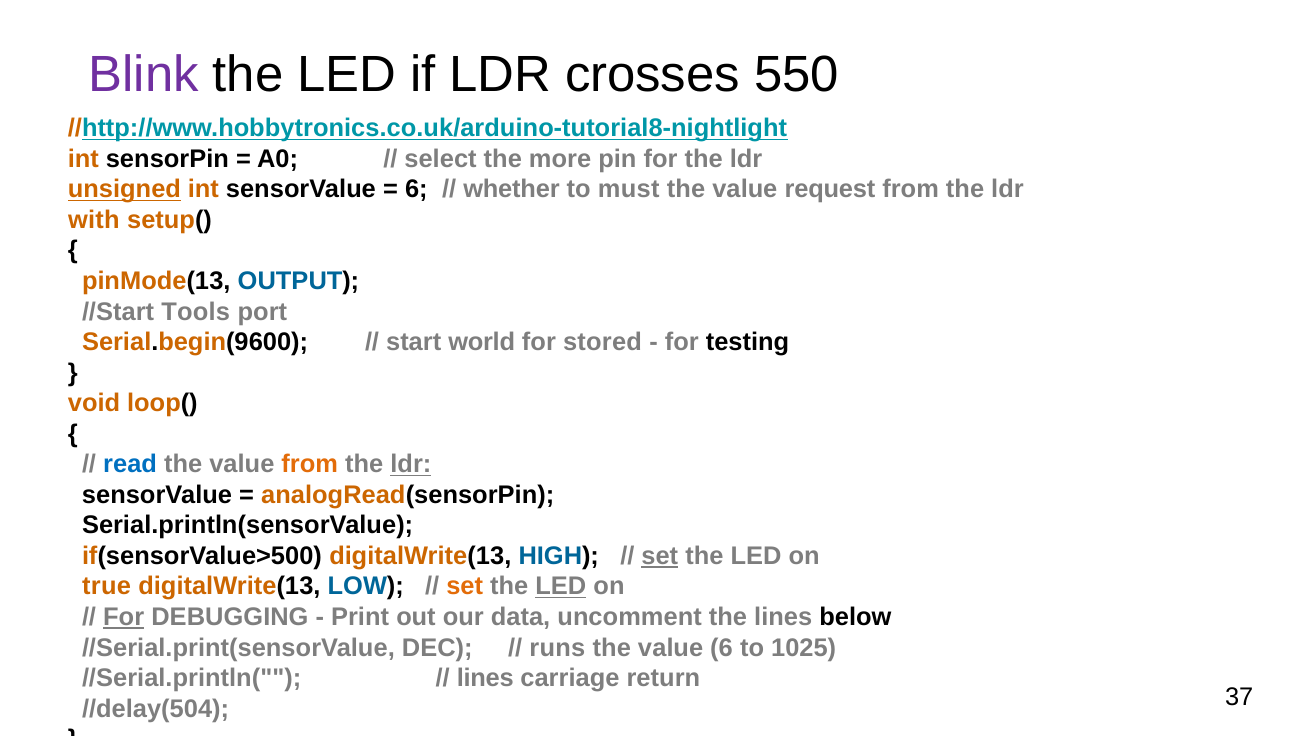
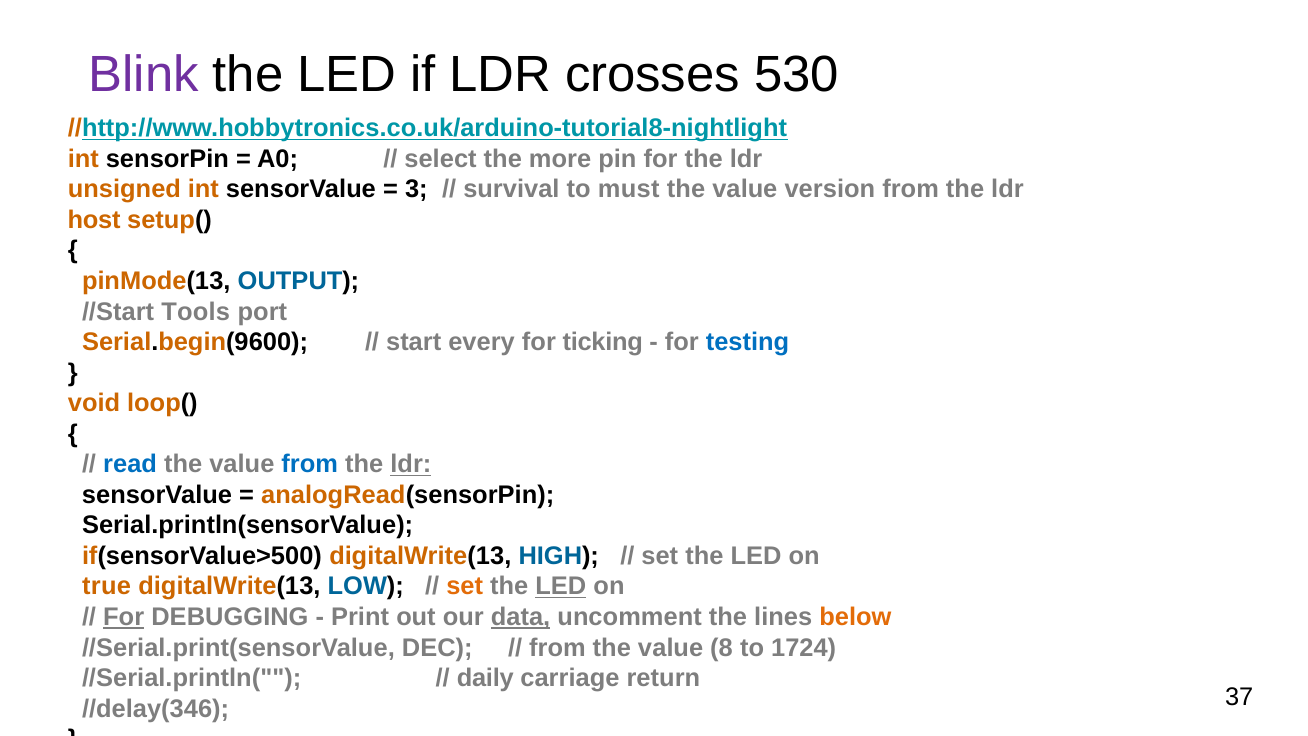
550: 550 -> 530 (796, 75)
unsigned underline: present -> none (124, 189)
6: 6 -> 3 (416, 189)
whether: whether -> survival (511, 189)
request: request -> version (830, 189)
with: with -> host (94, 220)
world: world -> every (482, 342)
stored: stored -> ticking (603, 342)
testing colour: black -> blue (748, 342)
from colour: orange -> blue (310, 464)
set underline: present -> none (660, 556)
data underline: none -> present (521, 617)
below colour: black -> orange (855, 617)
runs: runs -> from (557, 647)
value 6: 6 -> 8 (722, 647)
1025: 1025 -> 1724 (804, 647)
lines: lines -> daily (485, 678)
//delay(504: //delay(504 -> //delay(346 (156, 709)
